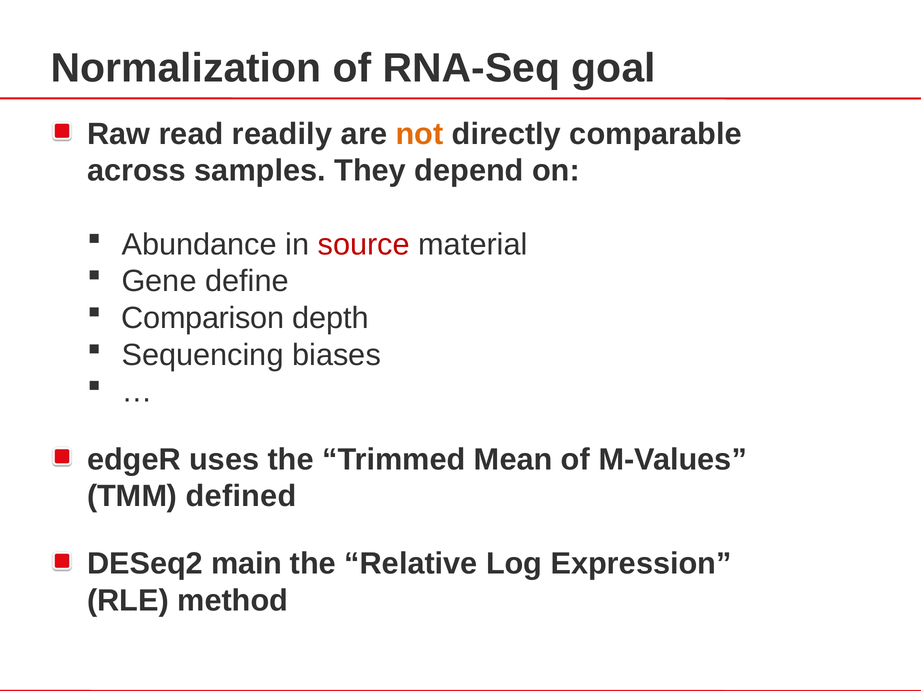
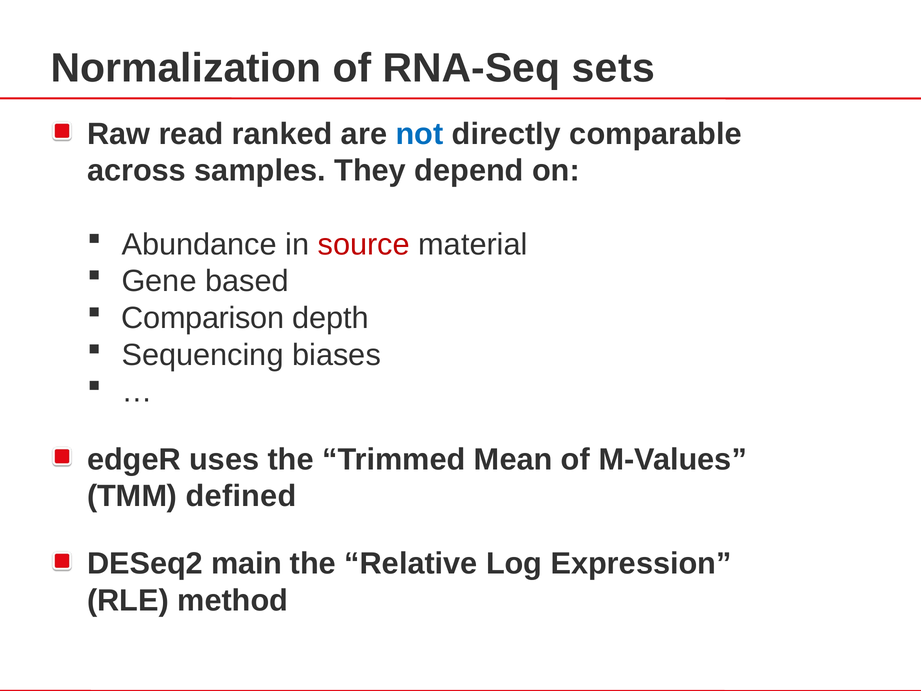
goal: goal -> sets (613, 68)
readily: readily -> ranked (282, 134)
not colour: orange -> blue (419, 134)
define: define -> based (247, 281)
